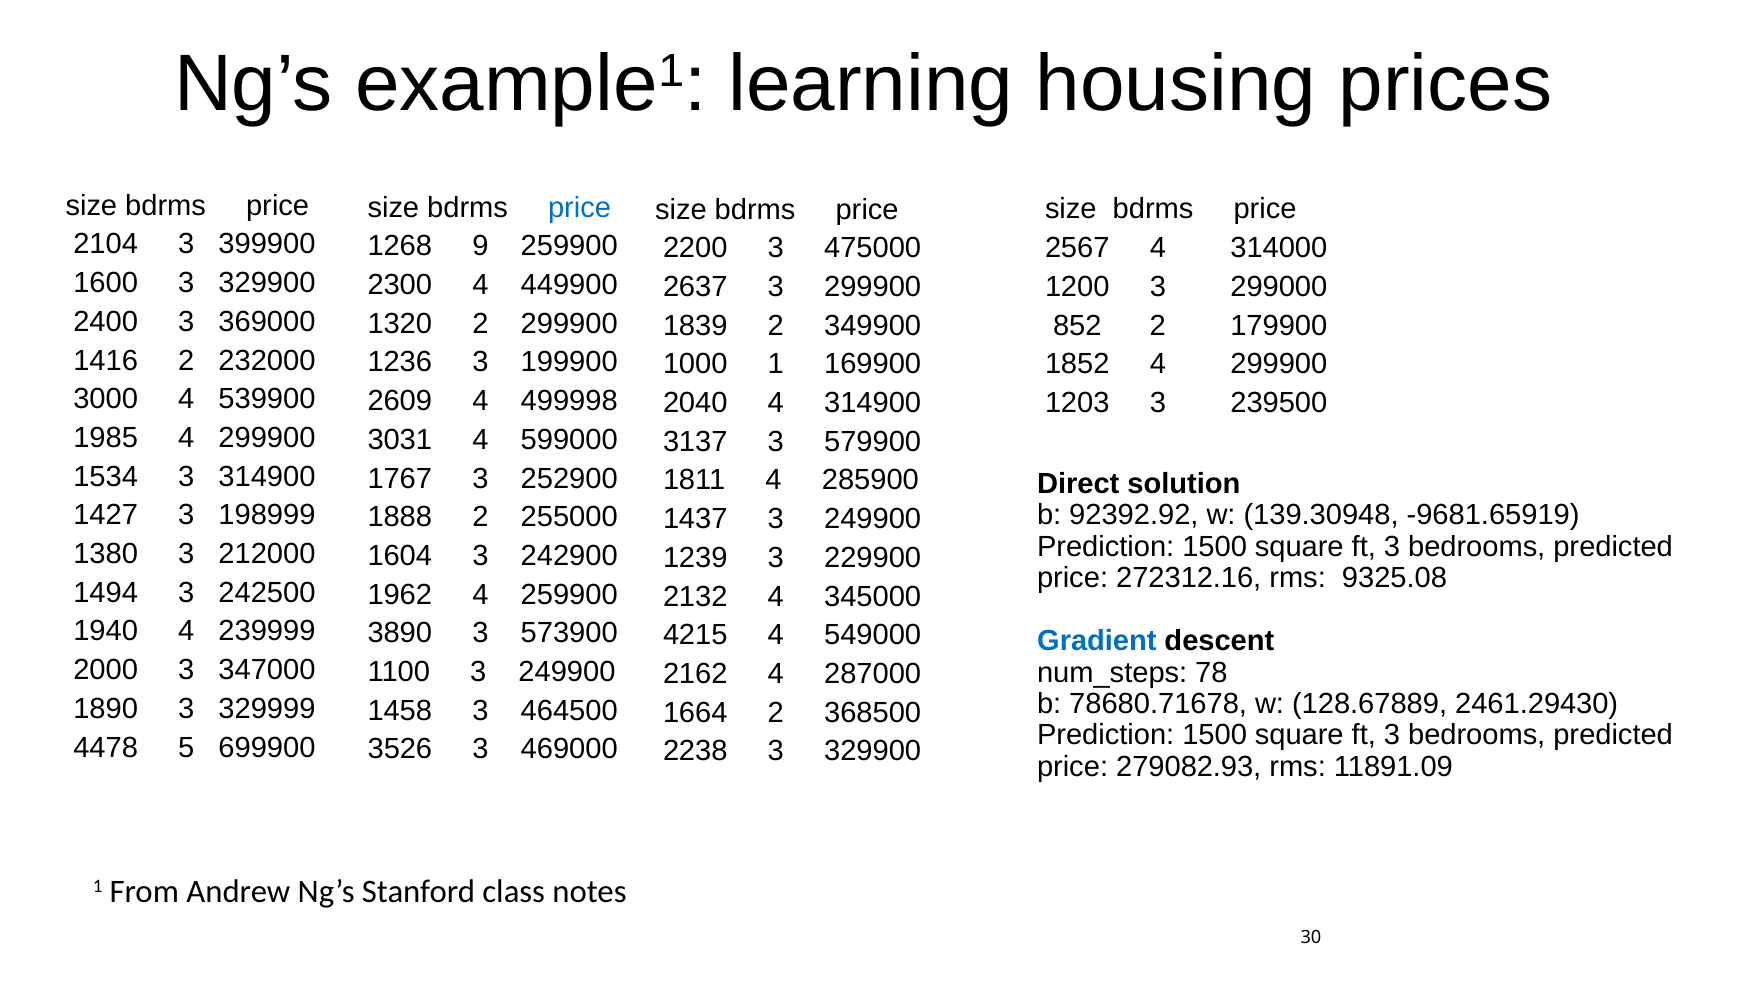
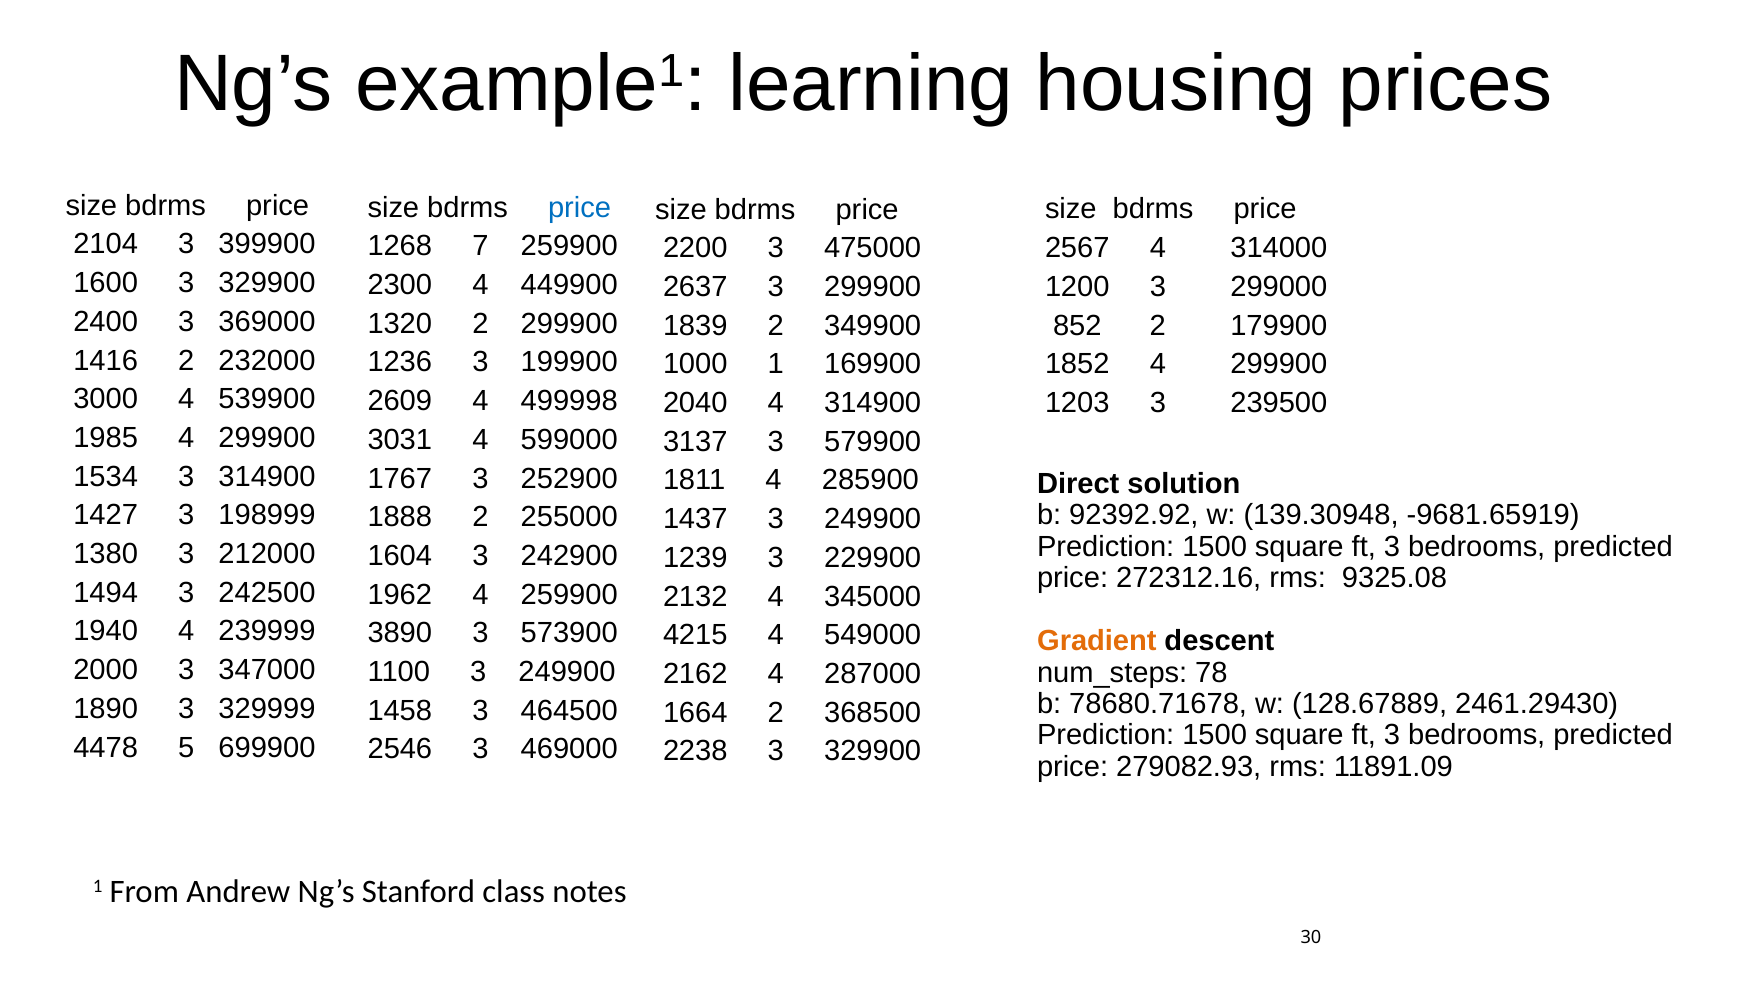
9: 9 -> 7 (480, 246)
Gradient colour: blue -> orange (1097, 641)
3526: 3526 -> 2546 (400, 750)
